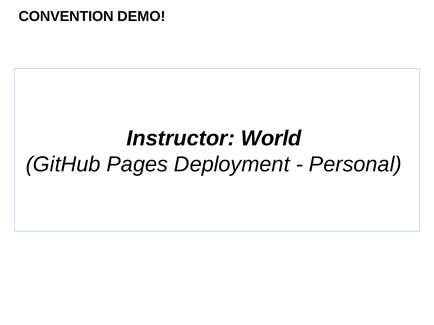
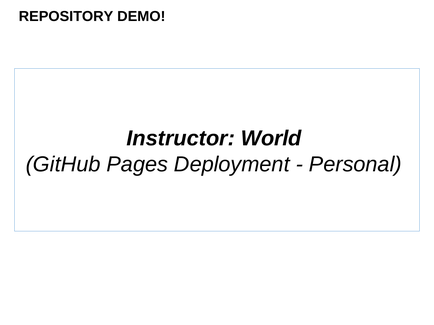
CONVENTION: CONVENTION -> REPOSITORY (66, 17)
